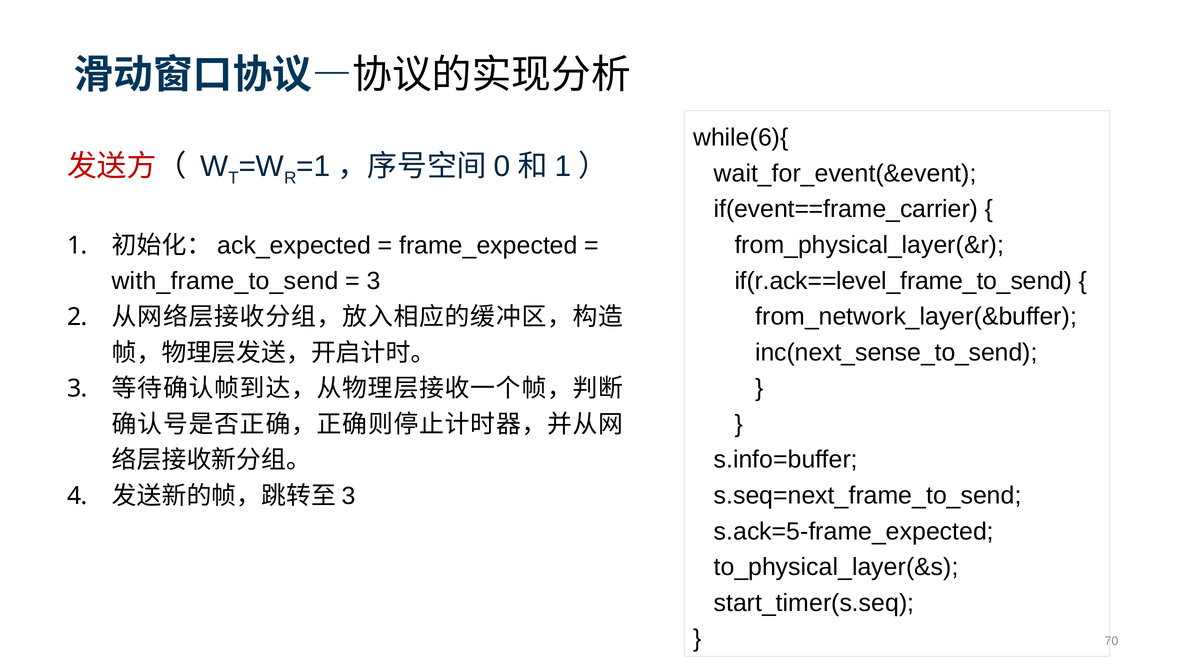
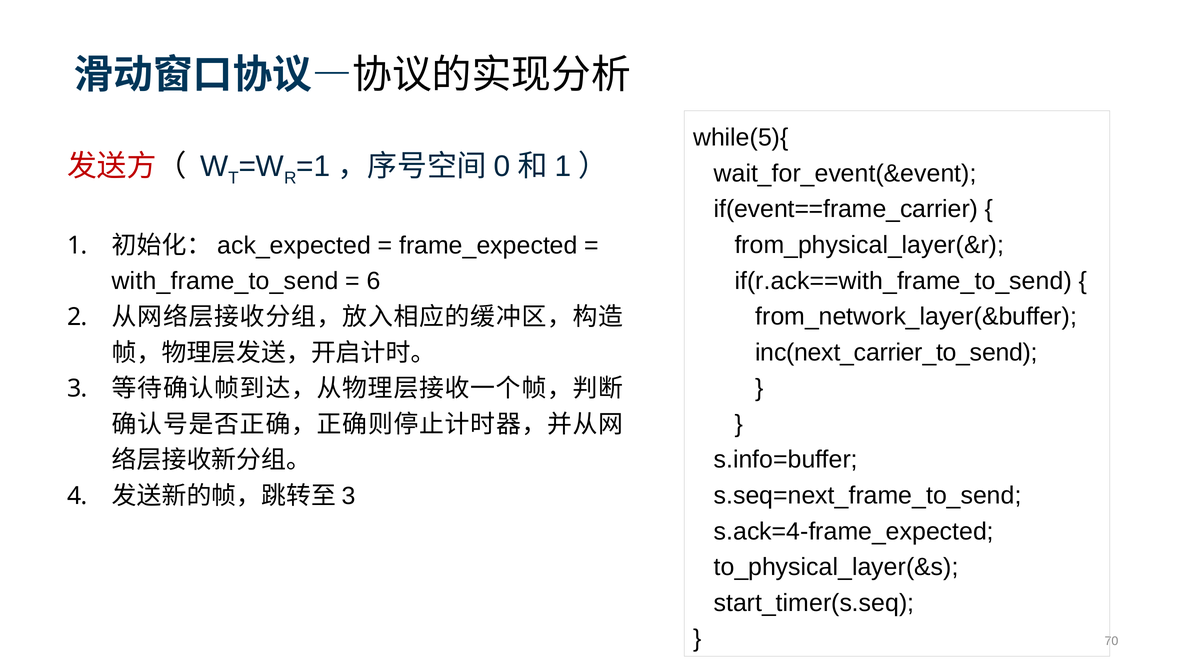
while(6){: while(6){ -> while(5){ (741, 138)
if(r.ack==level_frame_to_send: if(r.ack==level_frame_to_send -> if(r.ack==with_frame_to_send (903, 281)
3: 3 -> 6 (374, 281)
inc(next_sense_to_send: inc(next_sense_to_send -> inc(next_carrier_to_send (896, 352)
s.ack=5-frame_expected: s.ack=5-frame_expected -> s.ack=4-frame_expected (854, 531)
